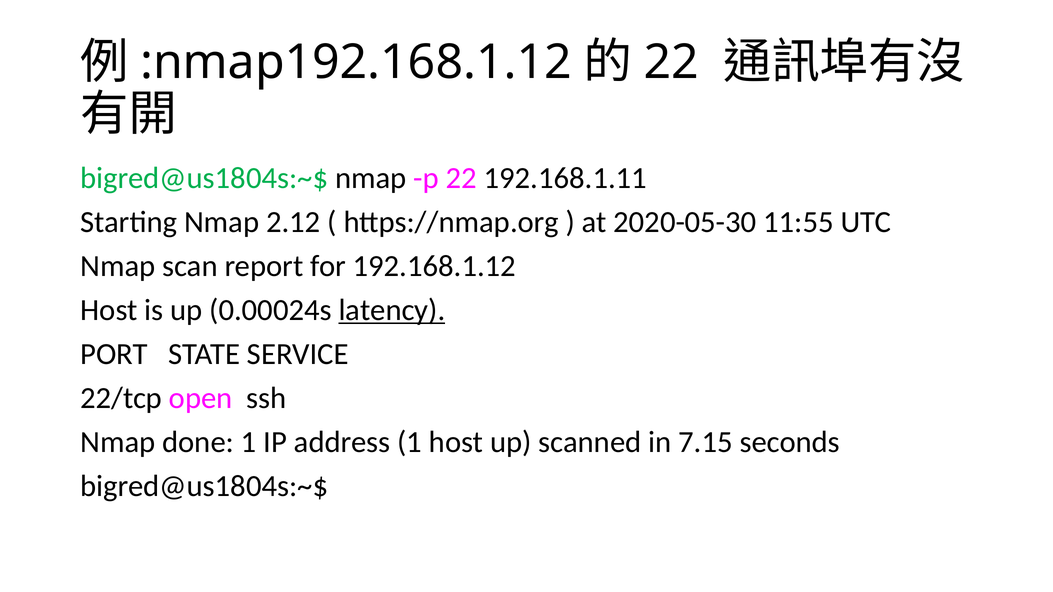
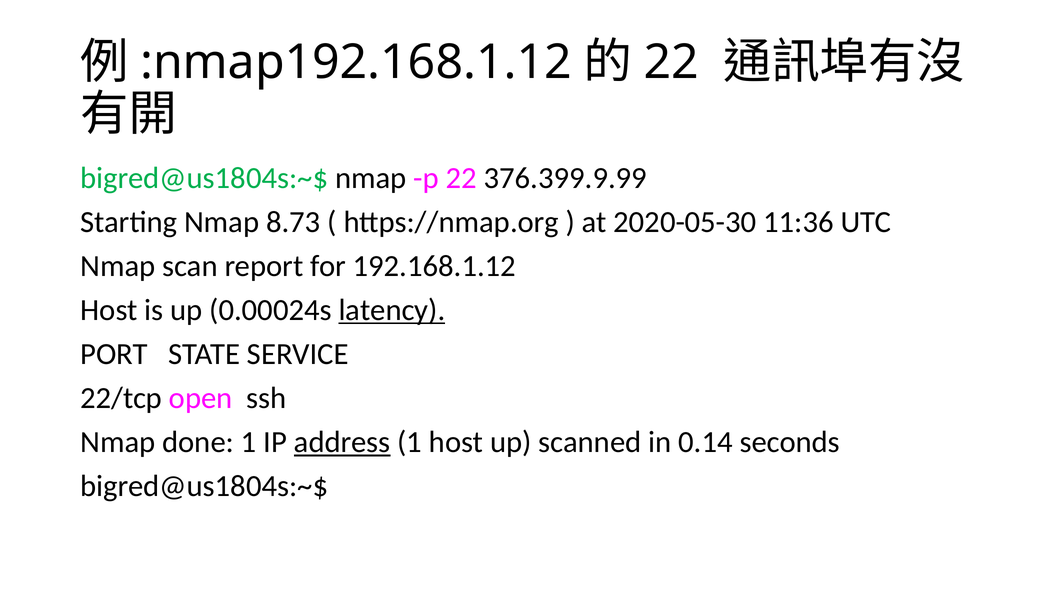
192.168.1.11: 192.168.1.11 -> 376.399.9.99 (565, 178)
2.12: 2.12 -> 8.73 (293, 222)
11:55: 11:55 -> 11:36 (799, 222)
address underline: none -> present (342, 443)
7.15: 7.15 -> 0.14 (705, 443)
